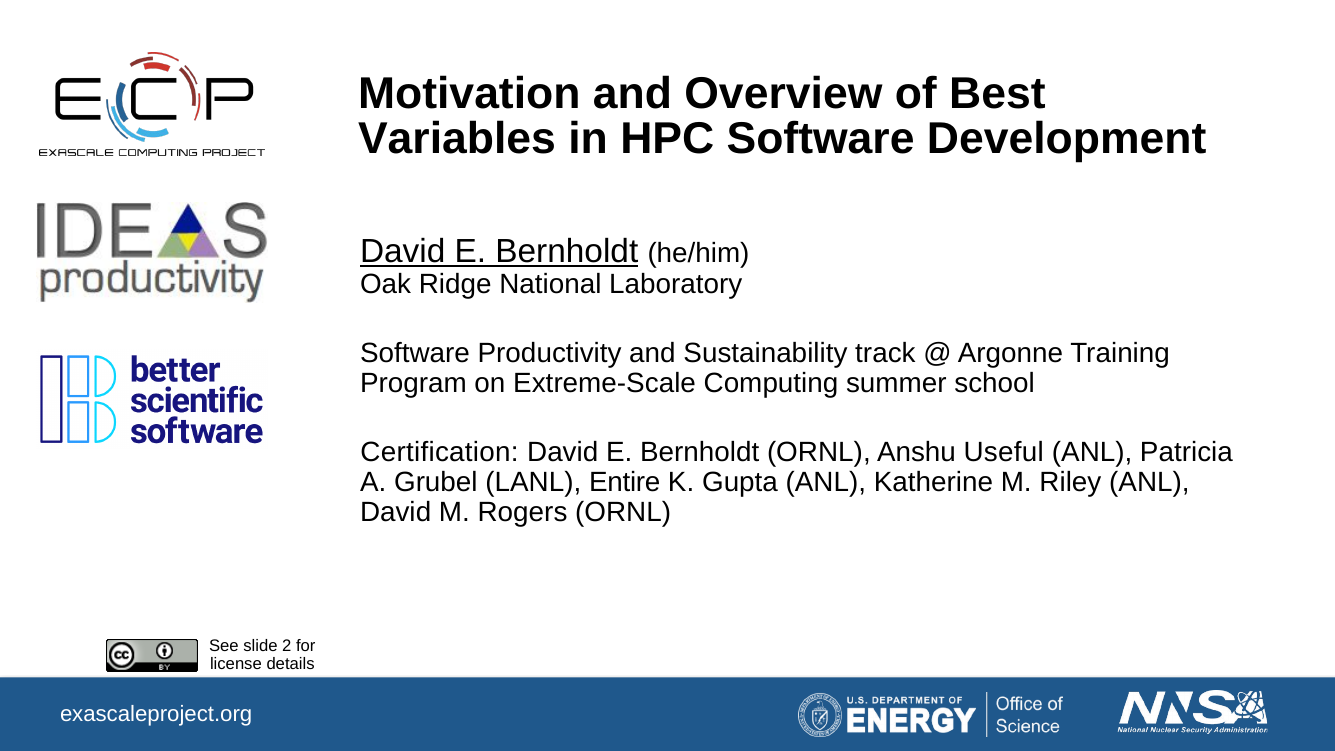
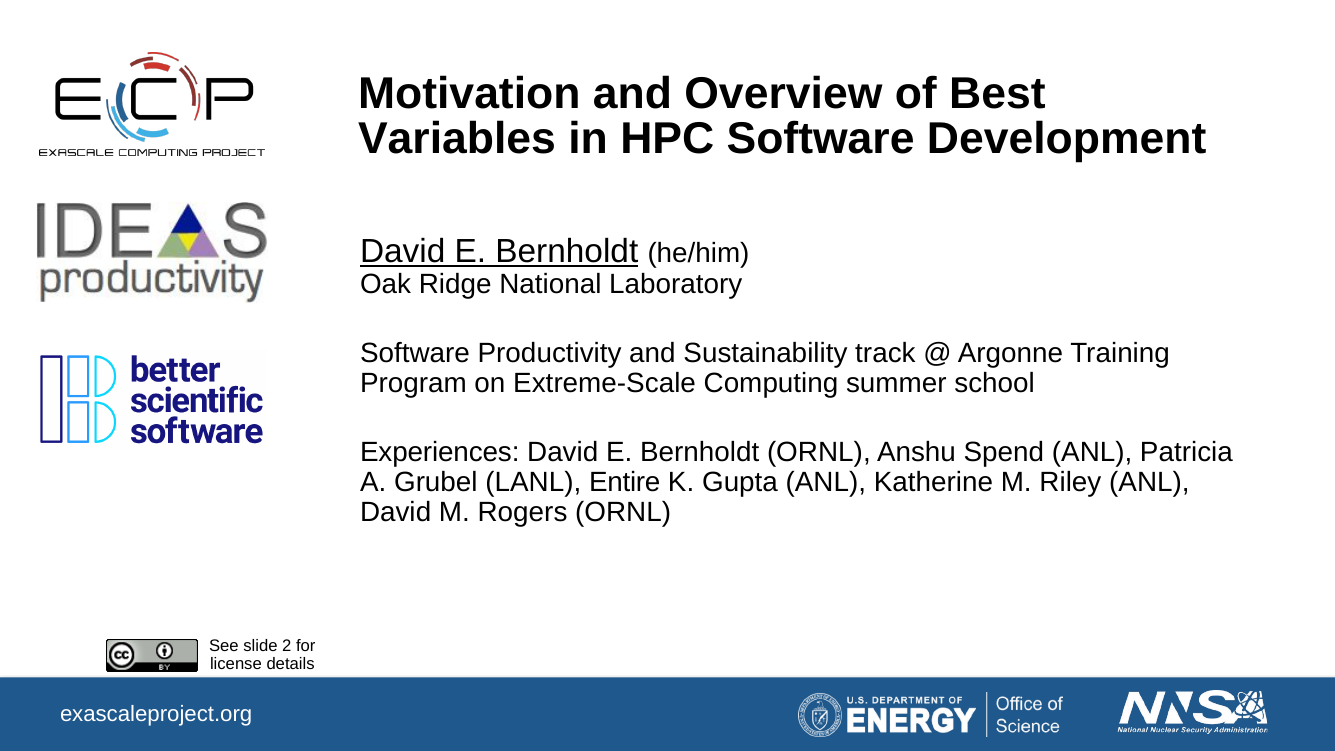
Certification: Certification -> Experiences (440, 452)
Useful: Useful -> Spend (1004, 452)
